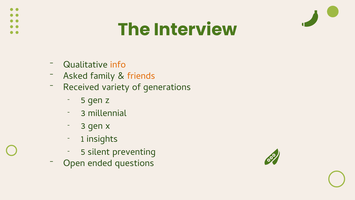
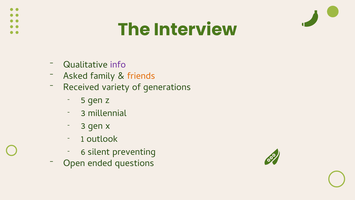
info colour: orange -> purple (118, 64)
insights: insights -> outlook (102, 139)
5: 5 -> 6 (83, 152)
